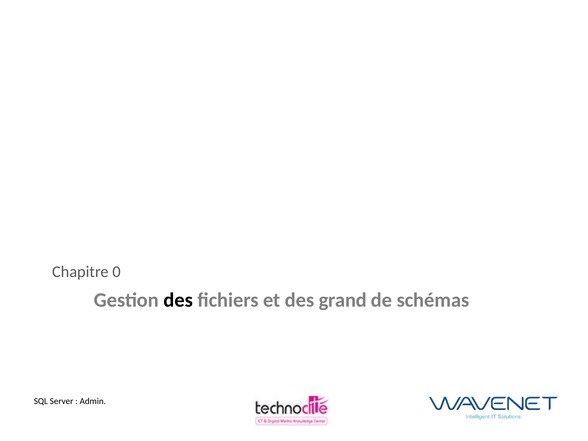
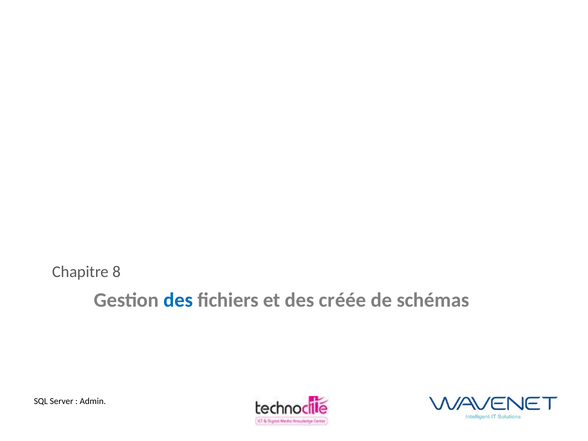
0: 0 -> 8 (117, 272)
des colour: black -> blue (178, 300)
grand: grand -> créée (343, 300)
